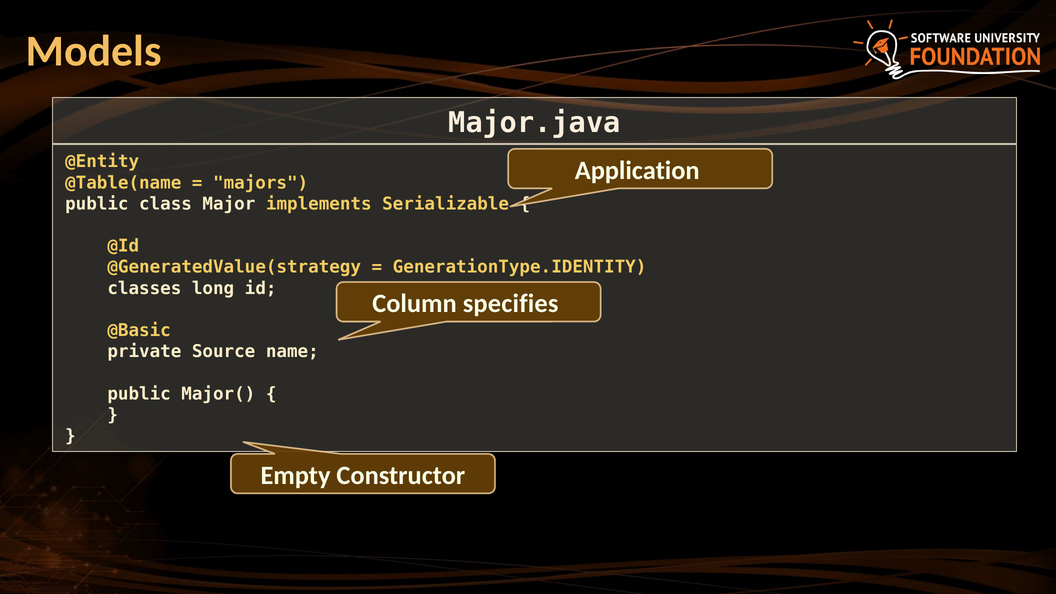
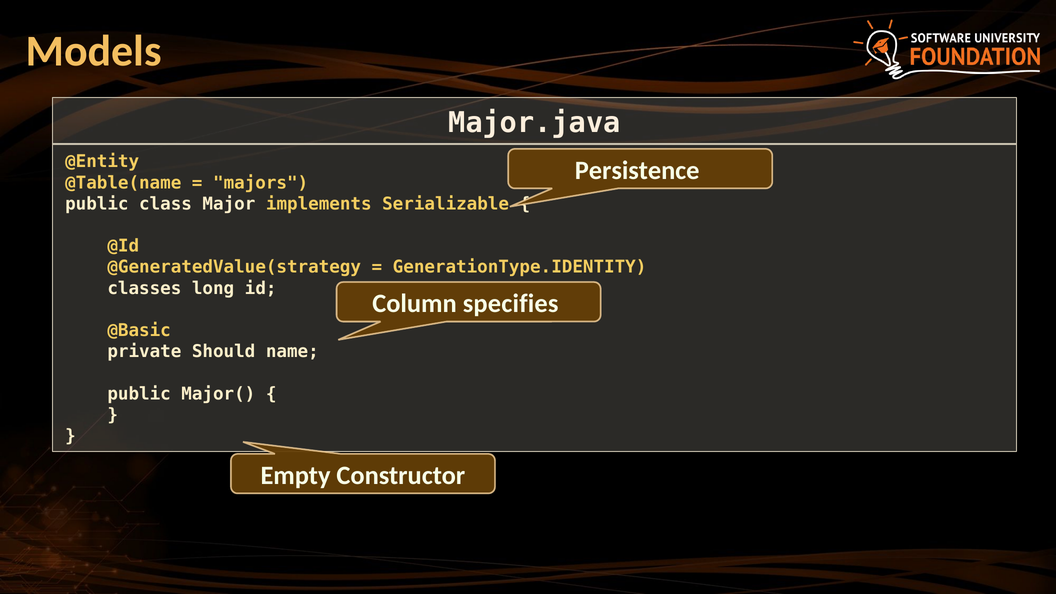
Application: Application -> Persistence (637, 170)
Source: Source -> Should (224, 352)
